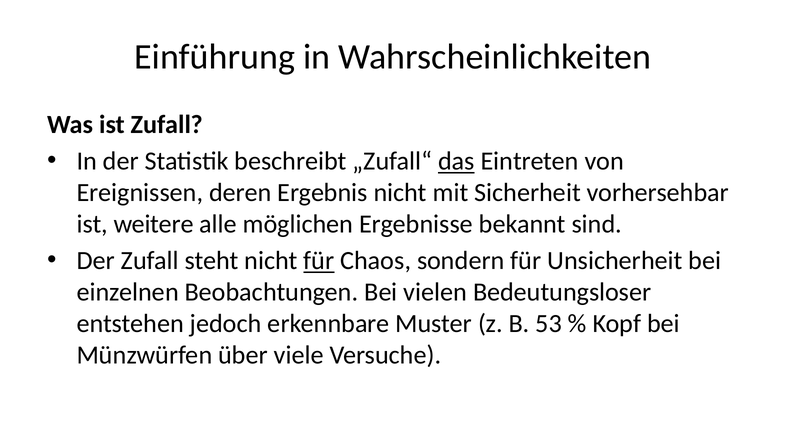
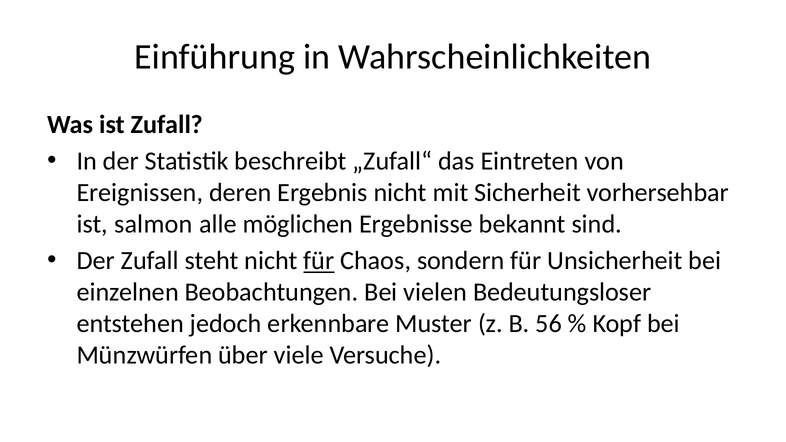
das underline: present -> none (456, 161)
weitere: weitere -> salmon (153, 224)
53: 53 -> 56 (549, 324)
